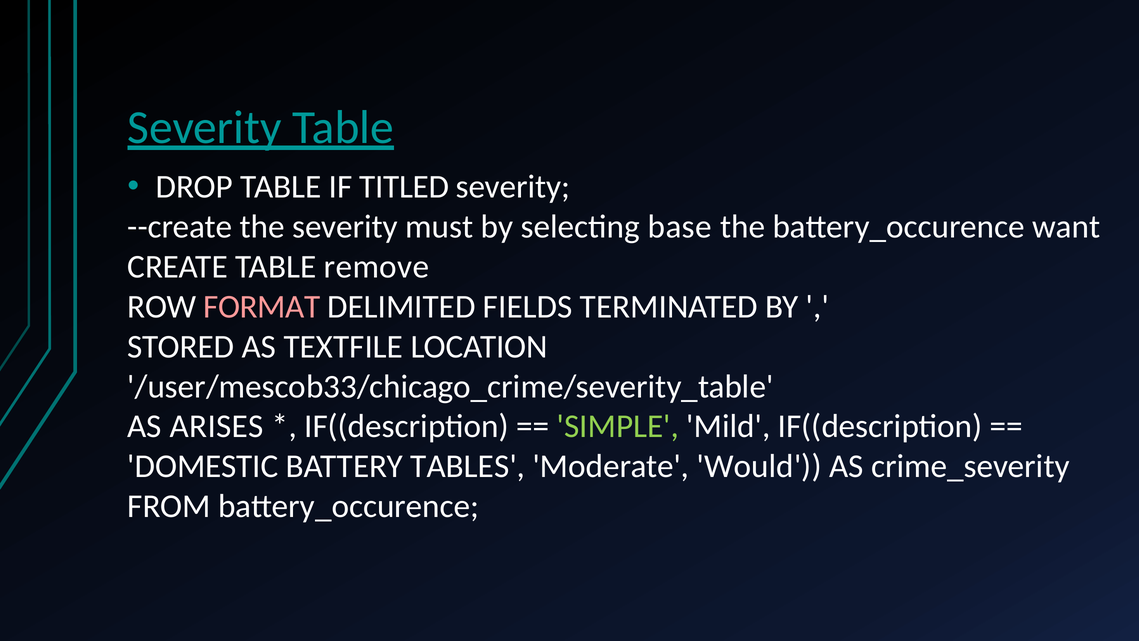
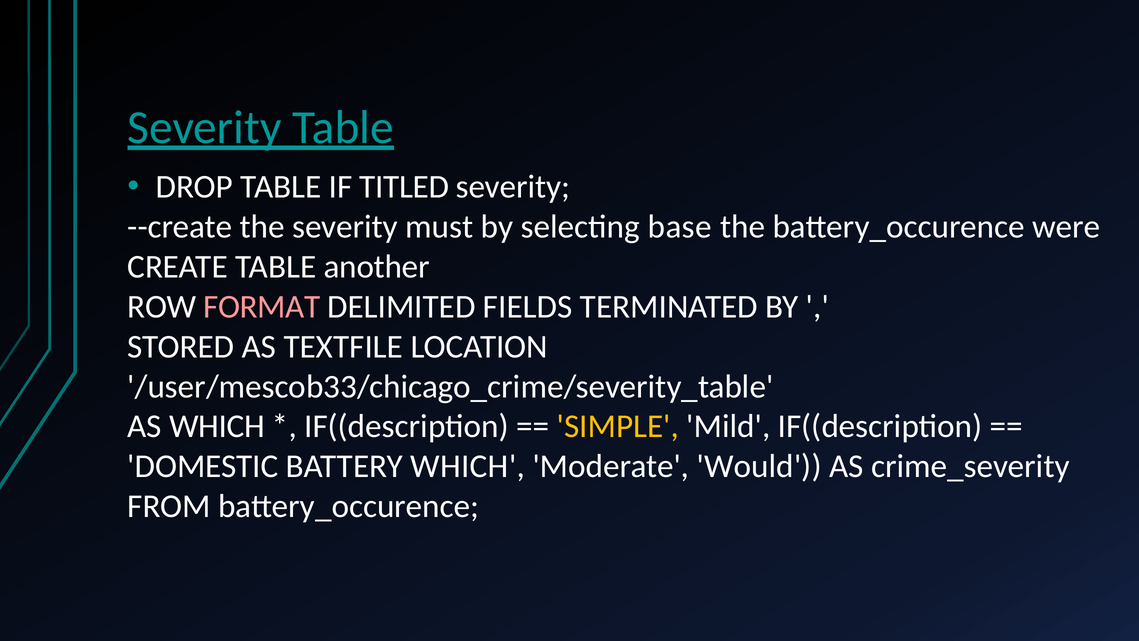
want: want -> were (1066, 227)
remove: remove -> another (377, 267)
AS ARISES: ARISES -> WHICH (217, 426)
SIMPLE colour: light green -> yellow (618, 426)
BATTERY TABLES: TABLES -> WHICH (468, 466)
